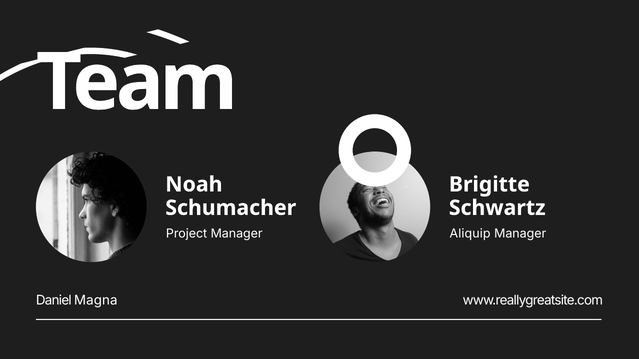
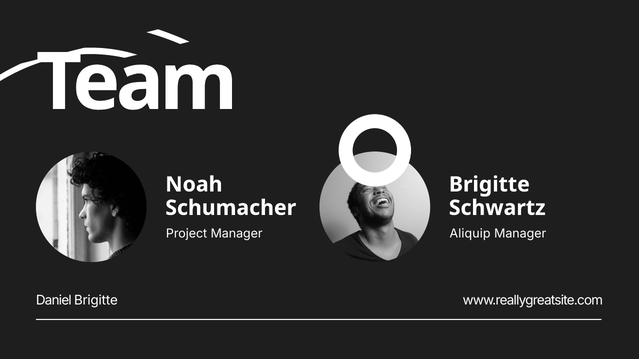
Daniel Magna: Magna -> Brigitte (96, 301)
